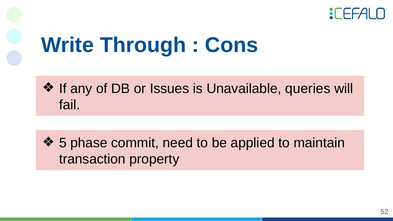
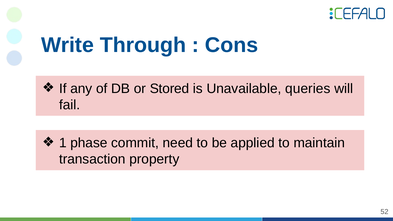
Issues: Issues -> Stored (170, 89)
5: 5 -> 1 (63, 143)
